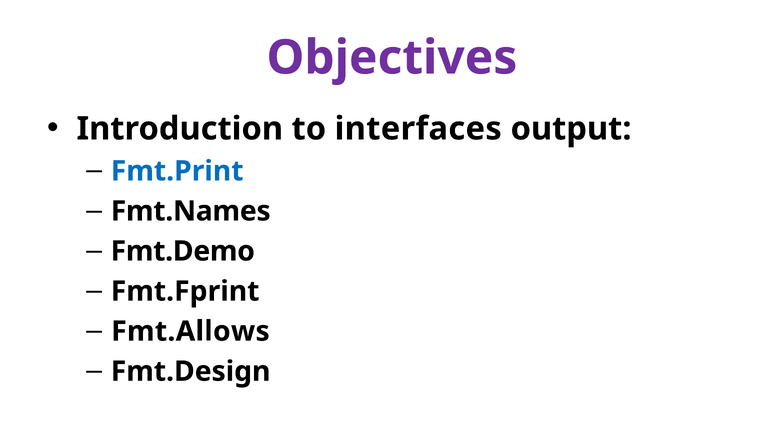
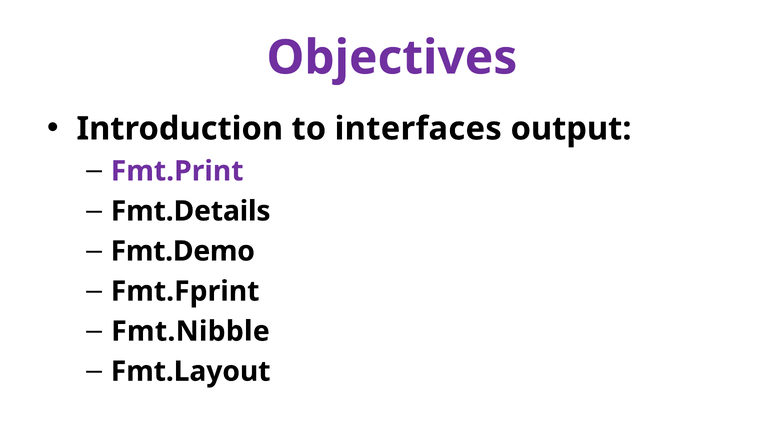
Fmt.Print colour: blue -> purple (177, 171)
Fmt.Names: Fmt.Names -> Fmt.Details (191, 211)
Fmt.Allows: Fmt.Allows -> Fmt.Nibble (190, 331)
Fmt.Design: Fmt.Design -> Fmt.Layout (191, 371)
